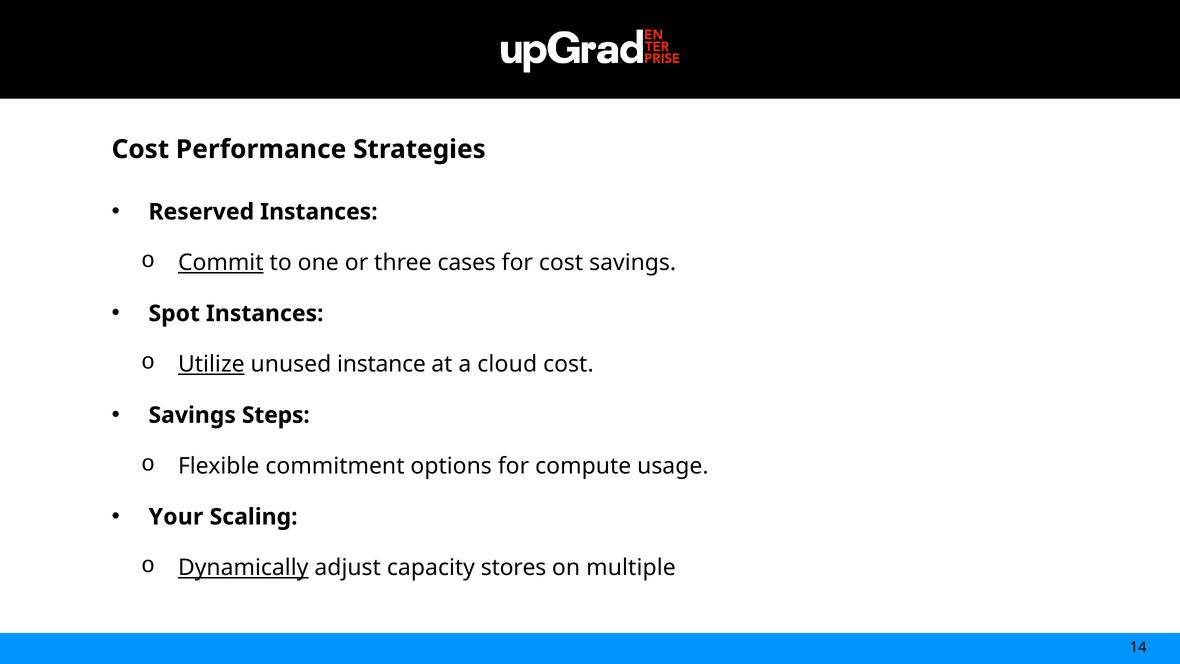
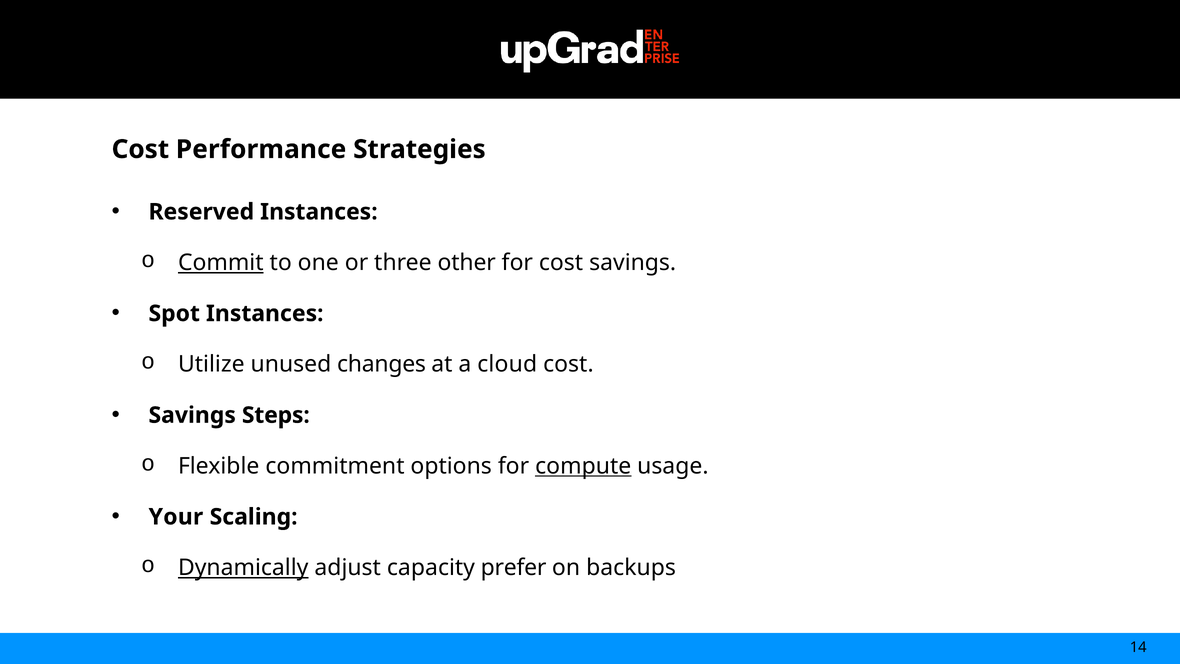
cases: cases -> other (467, 263)
Utilize underline: present -> none (211, 364)
instance: instance -> changes (382, 364)
compute underline: none -> present (583, 466)
stores: stores -> prefer (514, 568)
multiple: multiple -> backups (631, 568)
